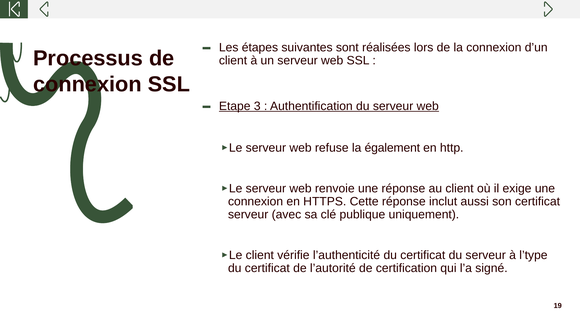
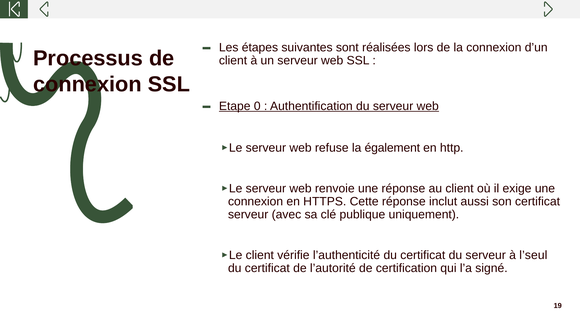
3: 3 -> 0 (257, 106)
l’type: l’type -> l’seul (533, 255)
